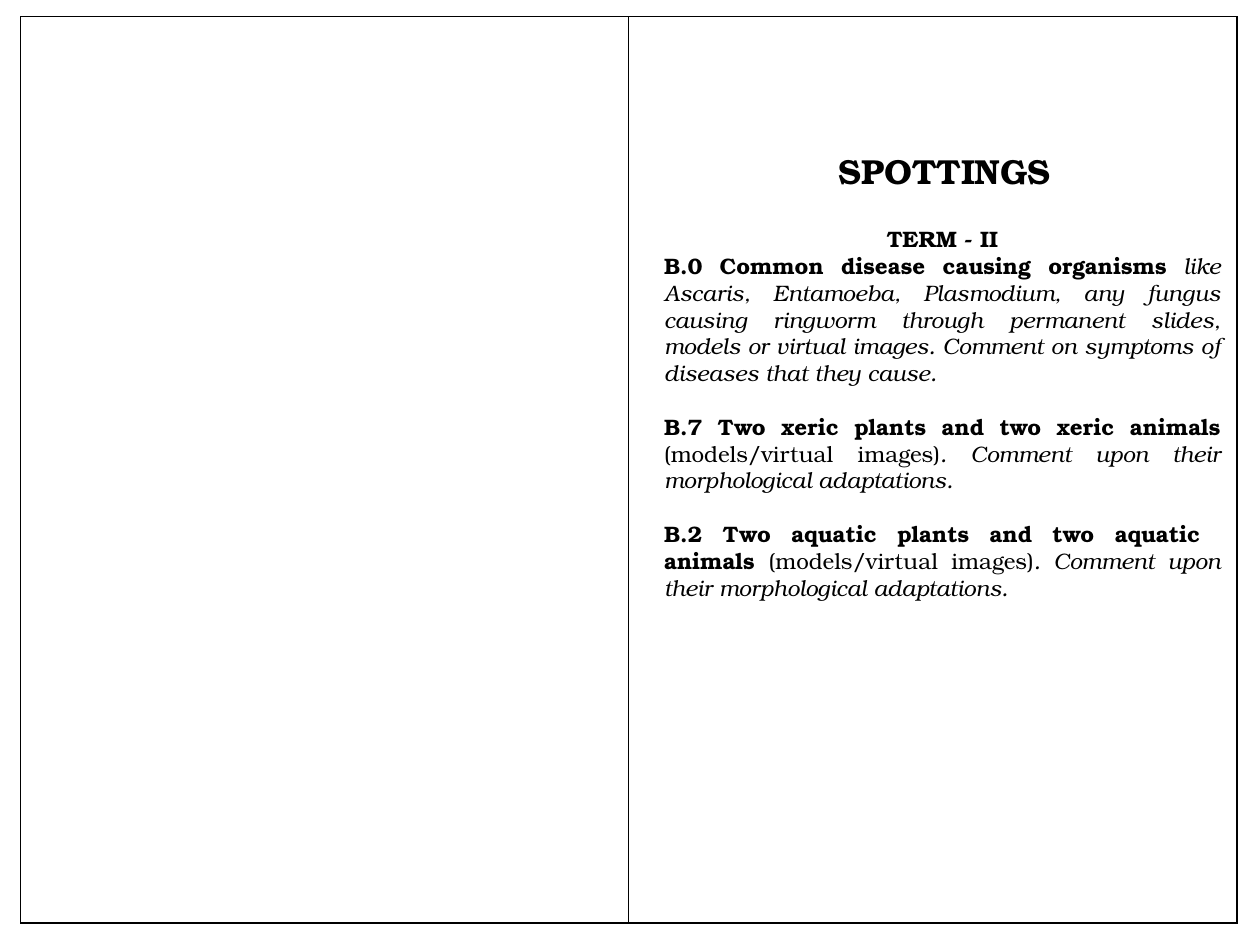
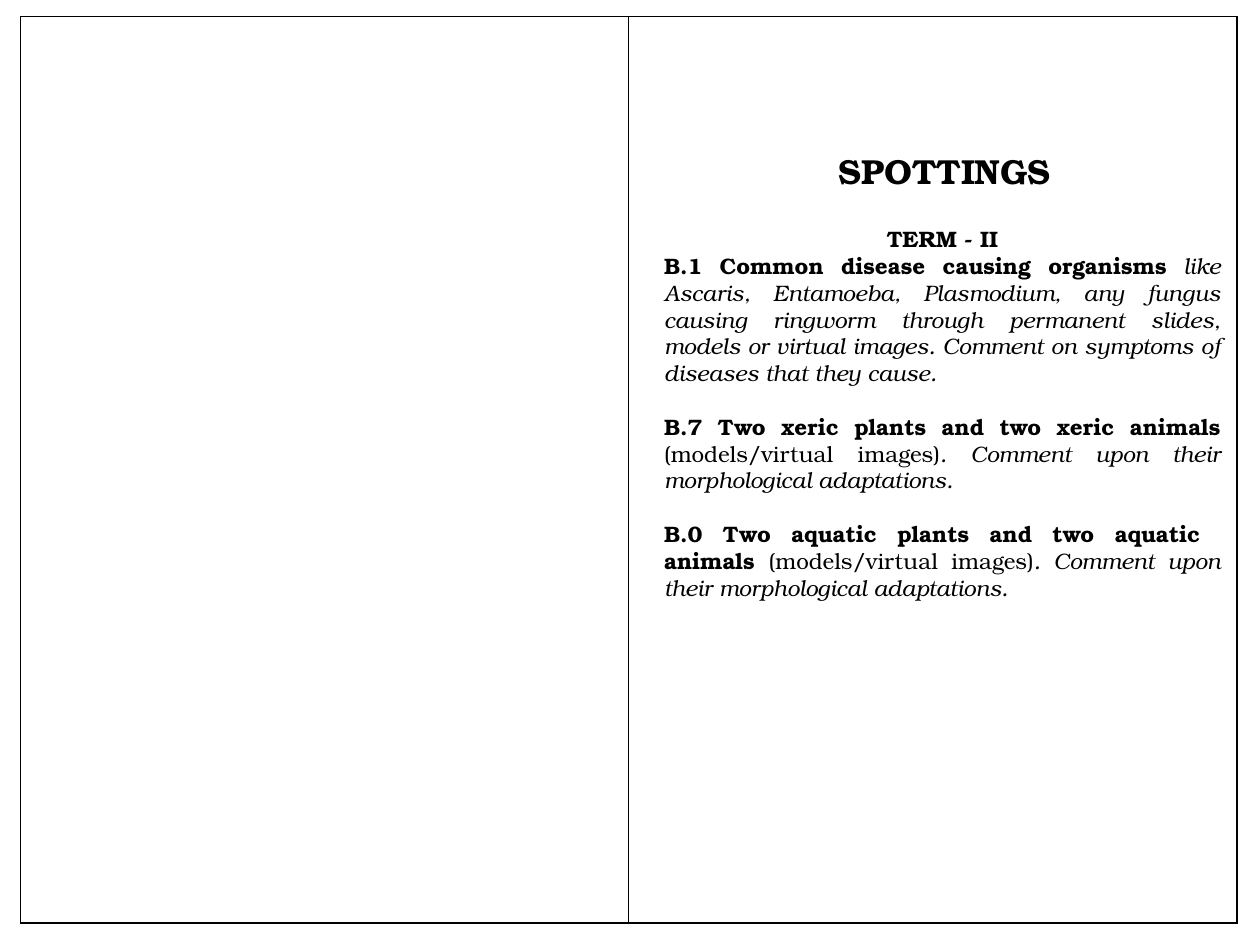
B.0: B.0 -> B.1 (683, 267)
B.2: B.2 -> B.0 (683, 535)
